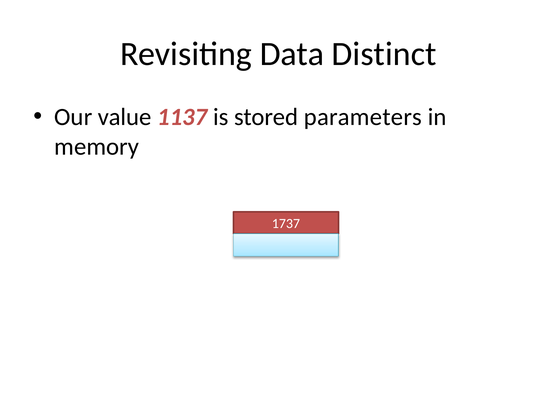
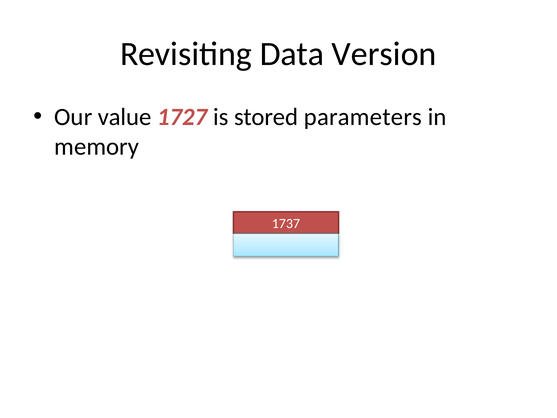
Distinct: Distinct -> Version (384, 54)
1137: 1137 -> 1727 (182, 117)
